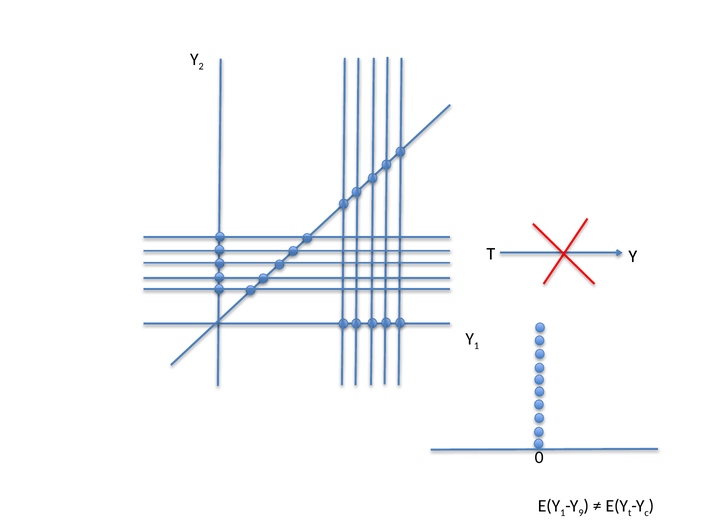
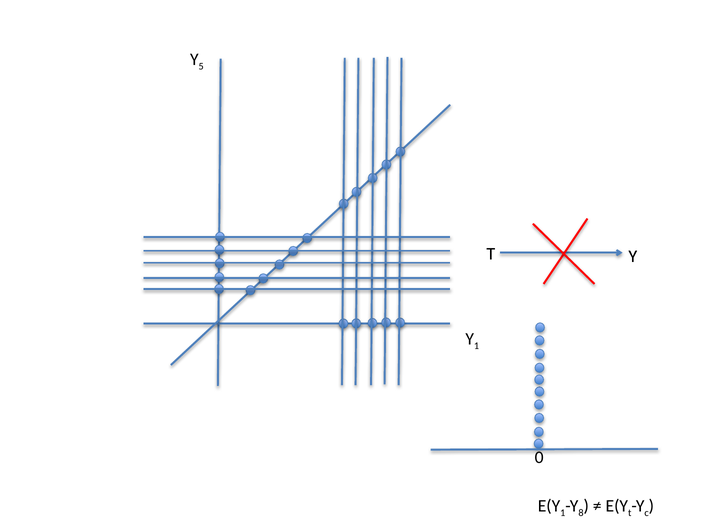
2: 2 -> 5 (201, 67)
9: 9 -> 8 (581, 513)
